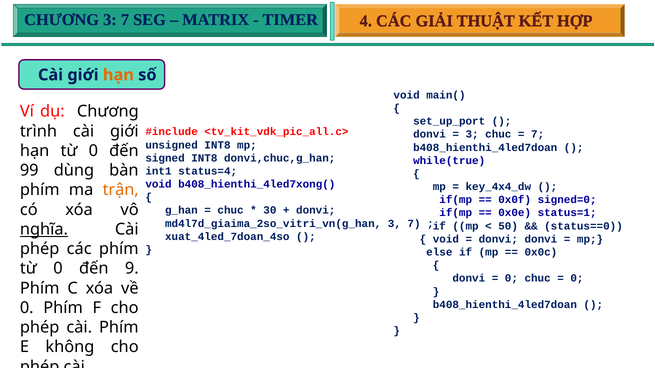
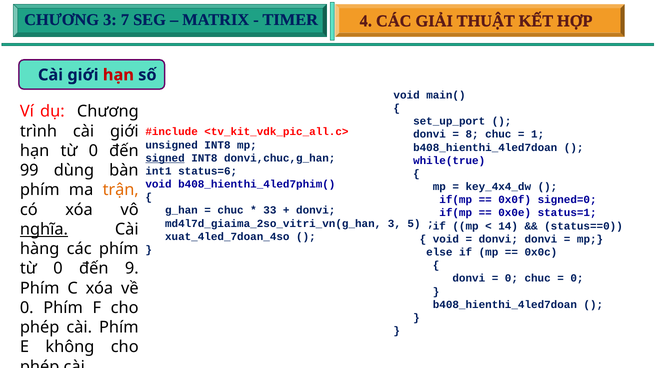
hạn colour: orange -> red (118, 75)
3: 3 -> 8 (472, 135)
7: 7 -> 1 (538, 135)
signed underline: none -> present (165, 158)
status=4: status=4 -> status=6 (208, 171)
b408_hienthi_4led7xong(: b408_hienthi_4led7xong( -> b408_hienthi_4led7phim( (257, 184)
30: 30 -> 33 (270, 211)
md4l7d_giaima_2so_vitri_vn(g_han 3 7: 7 -> 5 (414, 224)
50: 50 -> 14 (508, 226)
phép: phép -> hàng (40, 249)
